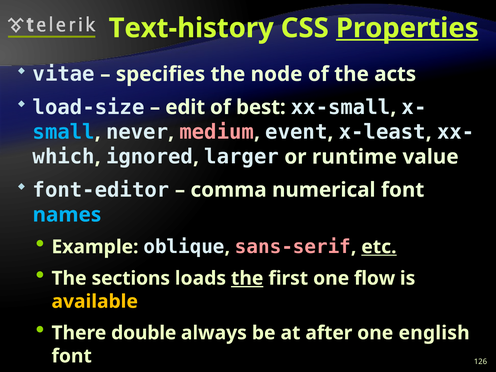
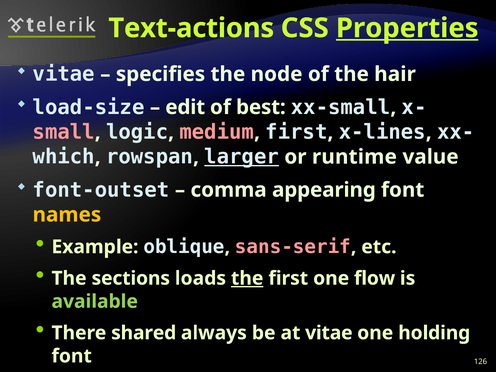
Text-history: Text-history -> Text-actions (191, 28)
acts: acts -> hair (395, 74)
small colour: light blue -> pink (64, 132)
never: never -> logic (137, 132)
event: event -> first (296, 132)
x-least: x-least -> x-lines (382, 132)
ignored: ignored -> rowspan (150, 157)
larger underline: none -> present (242, 157)
font-editor: font-editor -> font-outset (101, 190)
numerical: numerical -> appearing (324, 190)
names colour: light blue -> yellow (67, 215)
etc underline: present -> none (379, 247)
available colour: yellow -> light green (95, 301)
double: double -> shared (144, 333)
at after: after -> vitae (329, 333)
english: english -> holding (434, 333)
